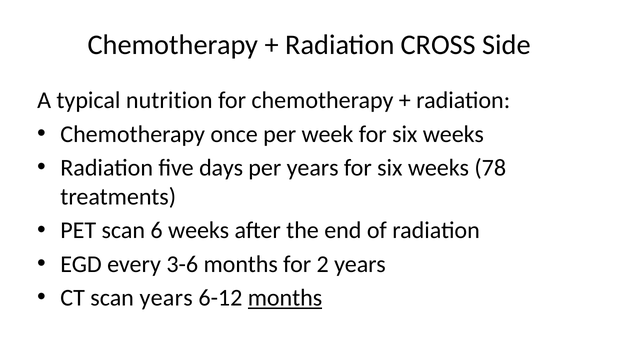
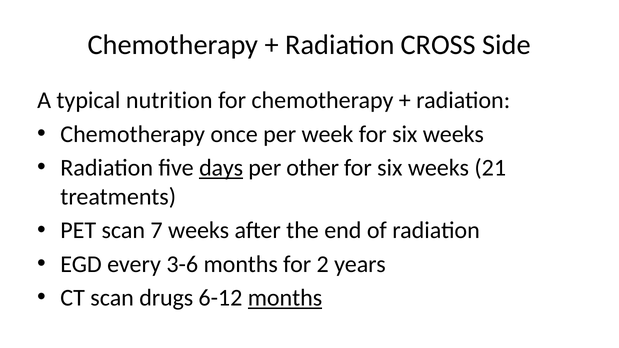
days underline: none -> present (221, 168)
per years: years -> other (313, 168)
78: 78 -> 21 (490, 168)
6: 6 -> 7 (157, 231)
scan years: years -> drugs (166, 298)
